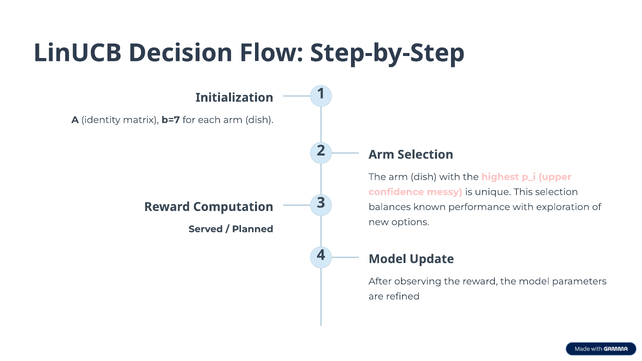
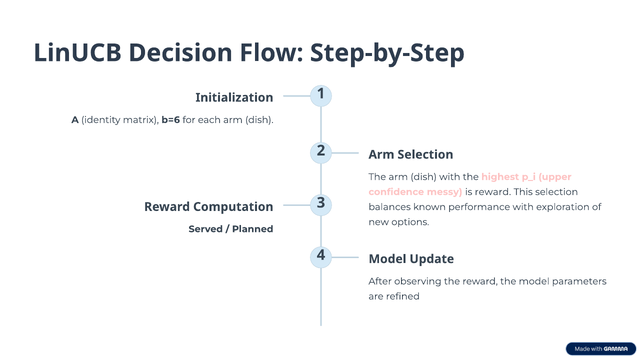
b=7: b=7 -> b=6 (171, 120)
is unique: unique -> reward (493, 192)
